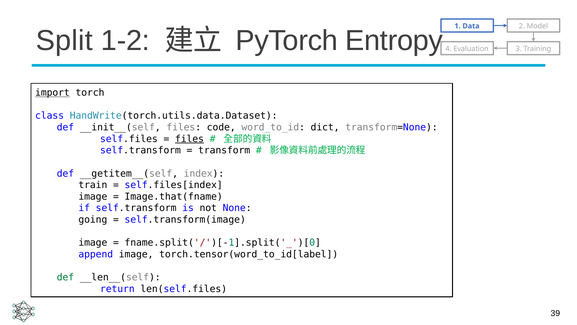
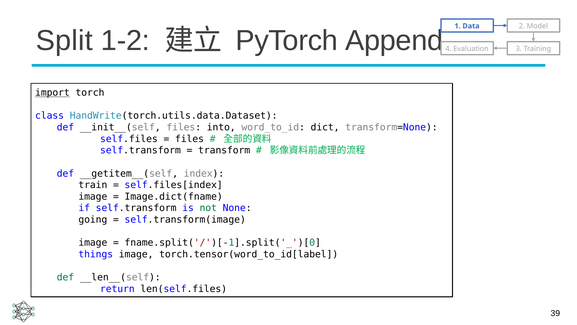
Entropy: Entropy -> Append (394, 41)
code: code -> into (221, 127)
files underline: present -> none (189, 139)
Image.that(fname: Image.that(fname -> Image.dict(fname (174, 196)
not colour: black -> green (208, 208)
append: append -> things (96, 254)
